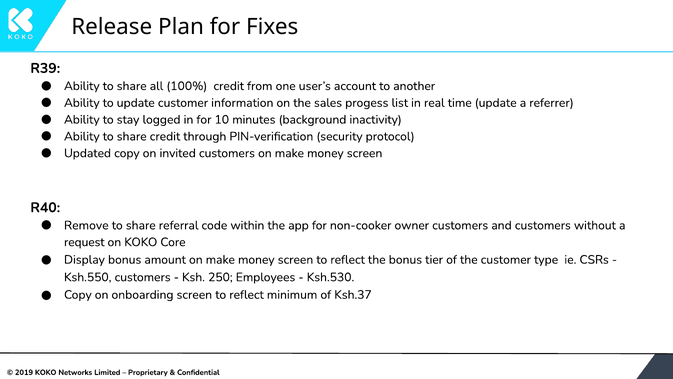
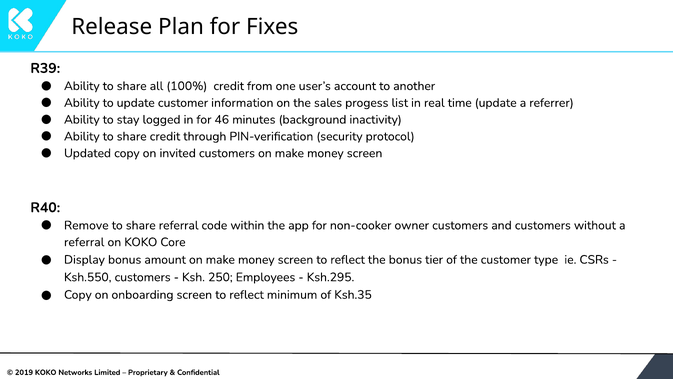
10: 10 -> 46 (222, 119)
request: request -> referral (84, 242)
Ksh.530: Ksh.530 -> Ksh.295 (330, 277)
Ksh.37: Ksh.37 -> Ksh.35 (353, 294)
